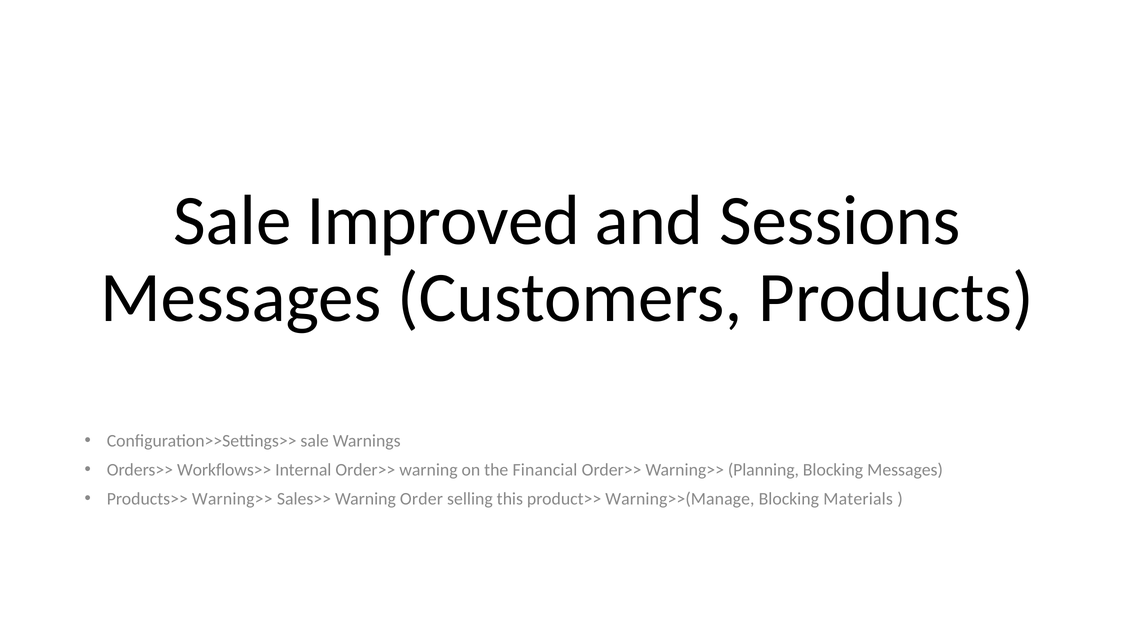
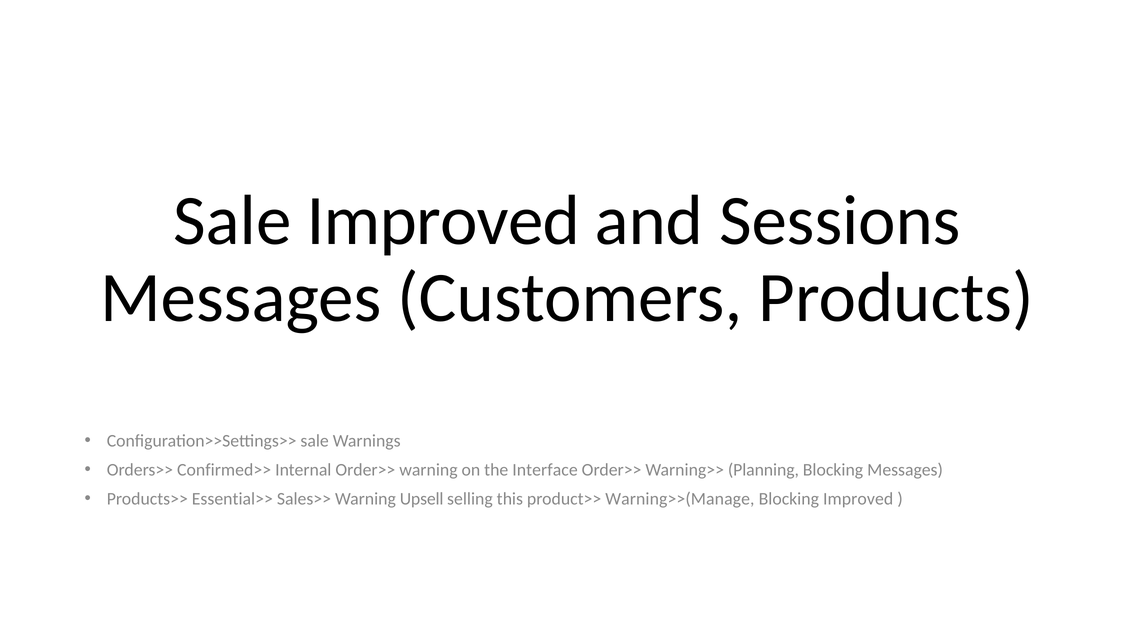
Workflows>>: Workflows>> -> Confirmed>> (224, 470)
Financial: Financial -> Interface (545, 470)
Products>> Warning>>: Warning>> -> Essential>> (232, 499)
Order: Order -> Upsell (422, 499)
Blocking Materials: Materials -> Improved (858, 499)
